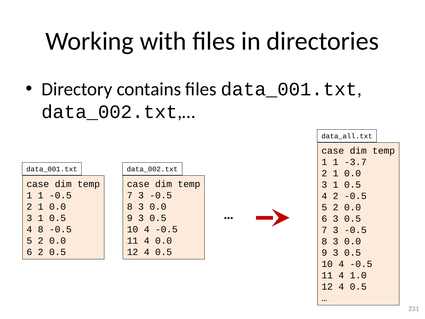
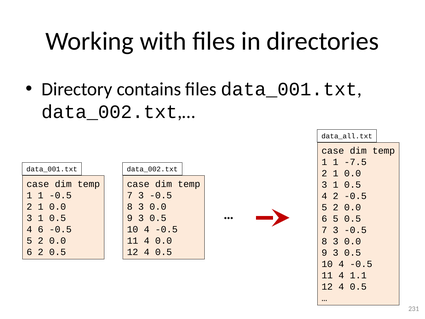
-3.7: -3.7 -> -7.5 (355, 162)
6 3: 3 -> 5 (336, 219)
4 8: 8 -> 6 (41, 229)
1.0: 1.0 -> 1.1 (358, 275)
